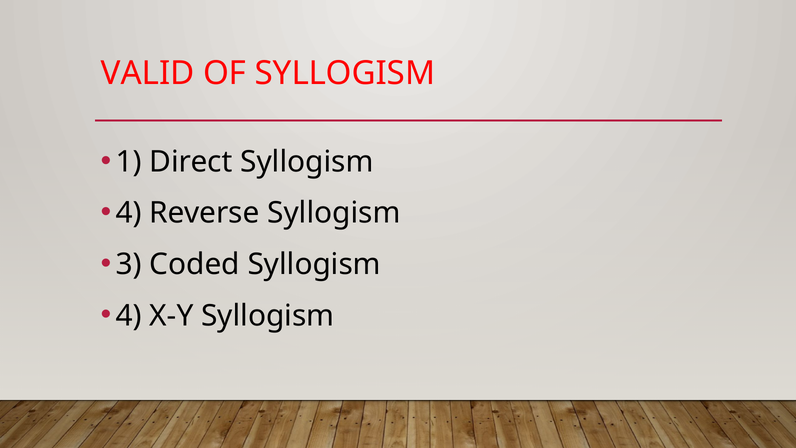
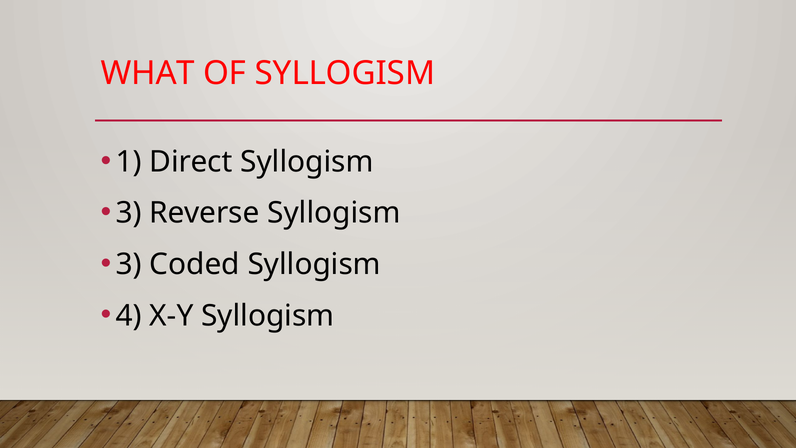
VALID: VALID -> WHAT (148, 73)
4: 4 -> 3 (129, 213)
